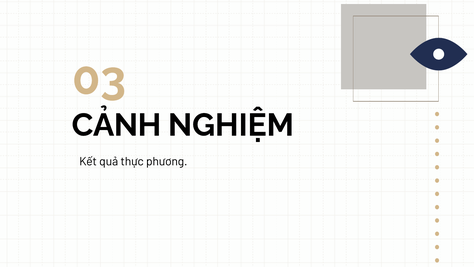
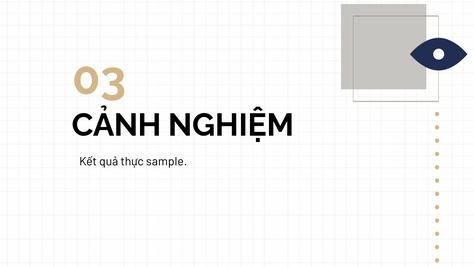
phương: phương -> sample (167, 161)
